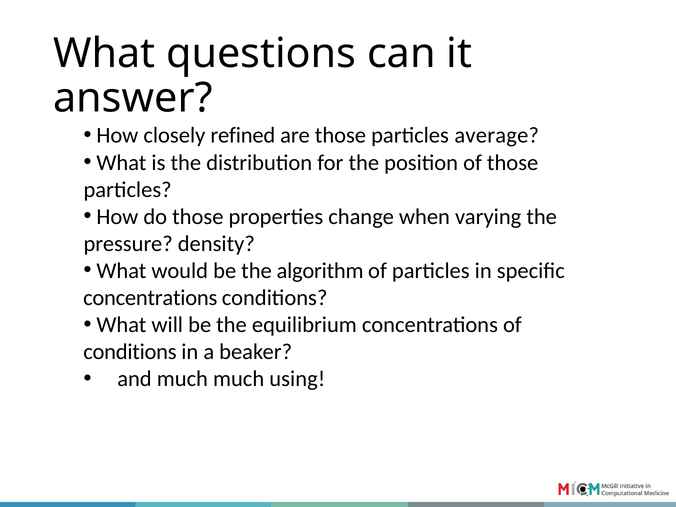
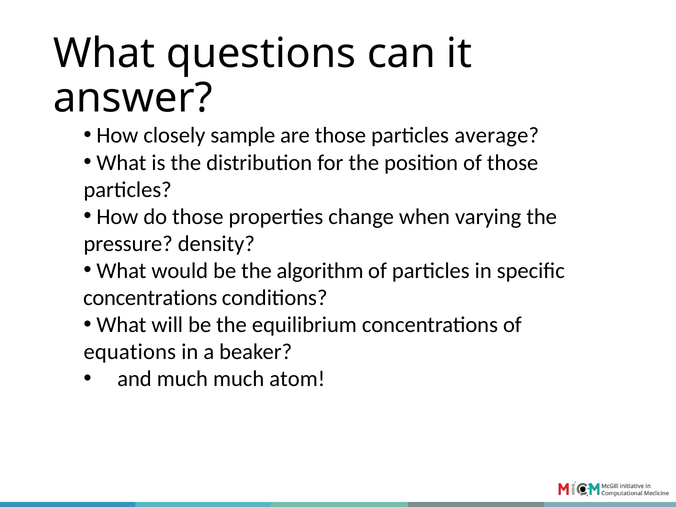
refined: refined -> sample (243, 136)
conditions: conditions -> equations (130, 352)
using: using -> atom (297, 379)
